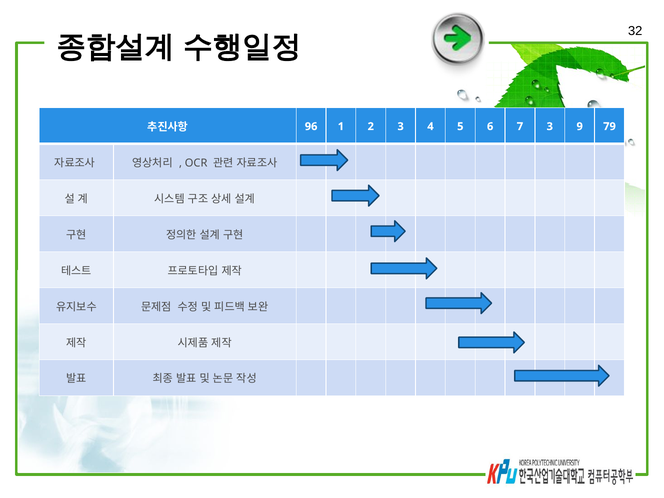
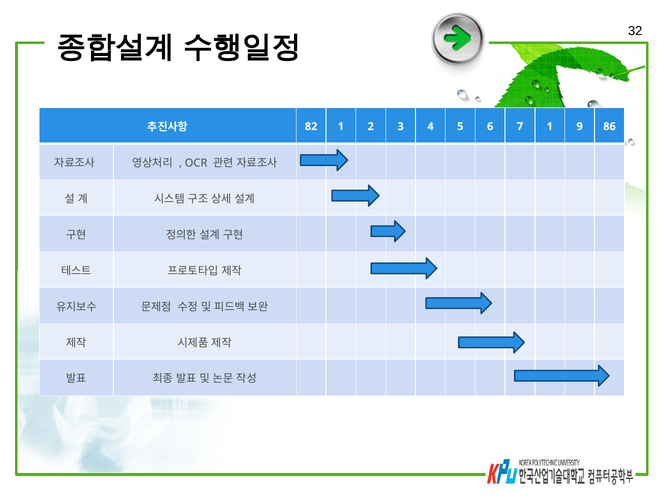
96: 96 -> 82 (311, 126)
7 3: 3 -> 1 (550, 126)
79: 79 -> 86 (609, 126)
